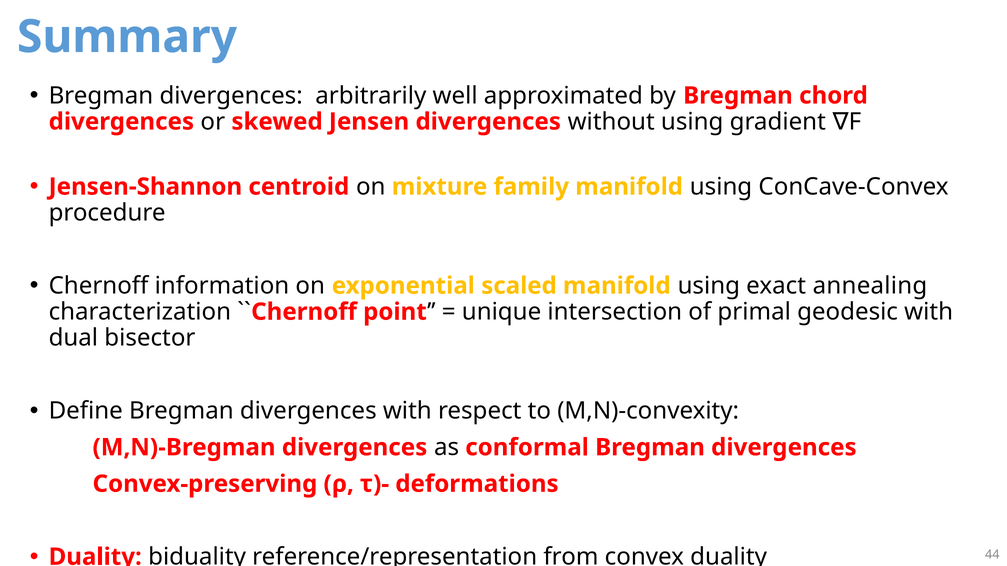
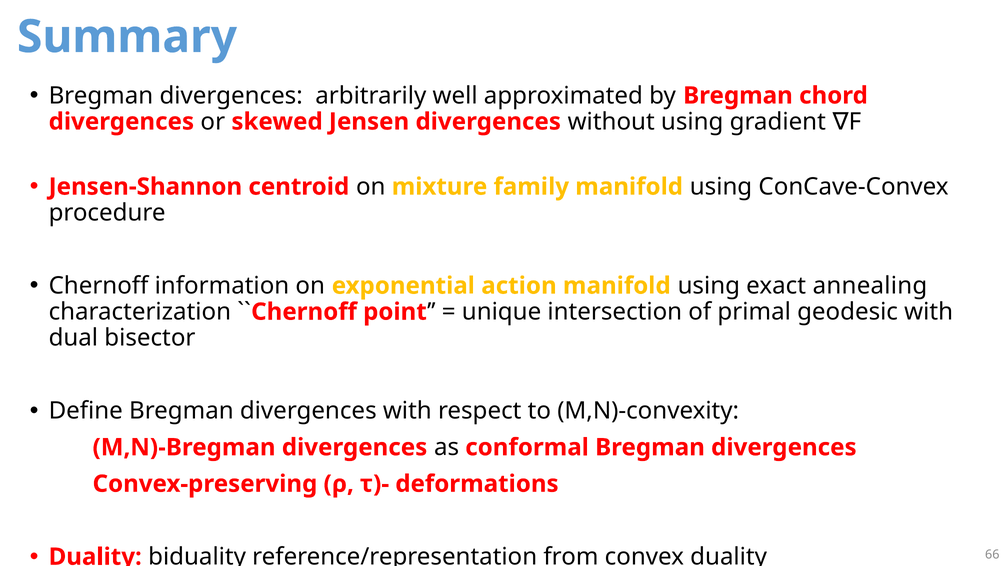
scaled: scaled -> action (519, 286)
44: 44 -> 66 (992, 555)
